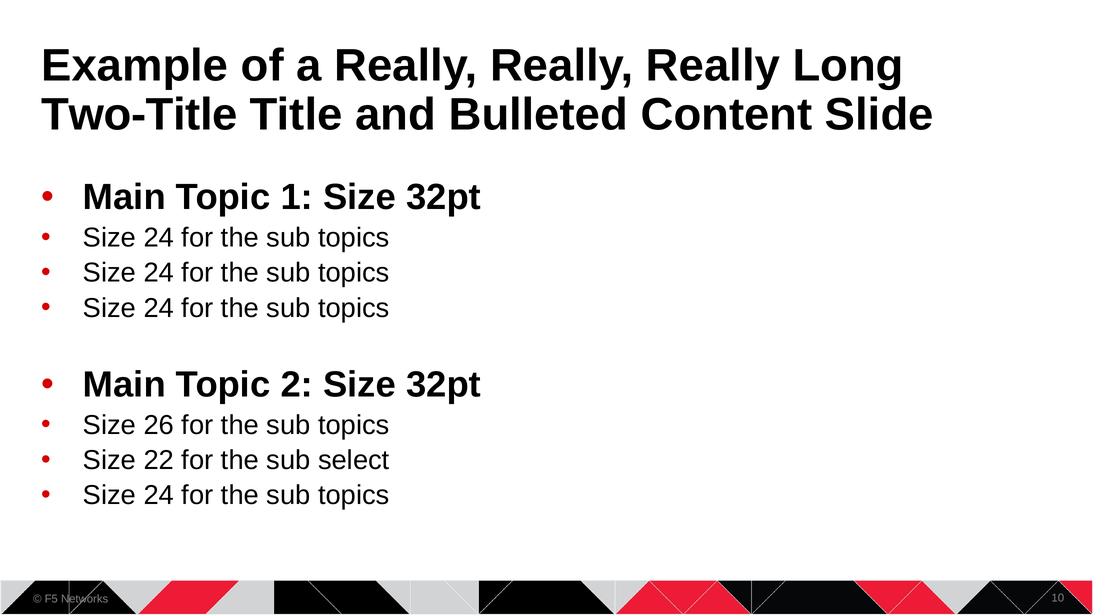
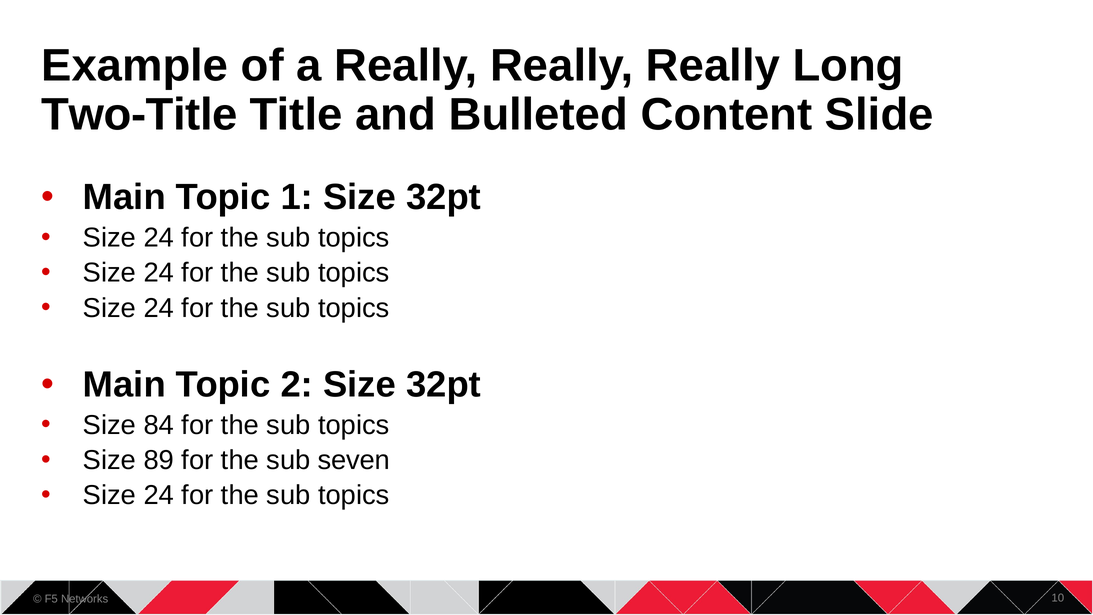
26: 26 -> 84 (159, 425)
22: 22 -> 89 (159, 460)
select: select -> seven (354, 460)
